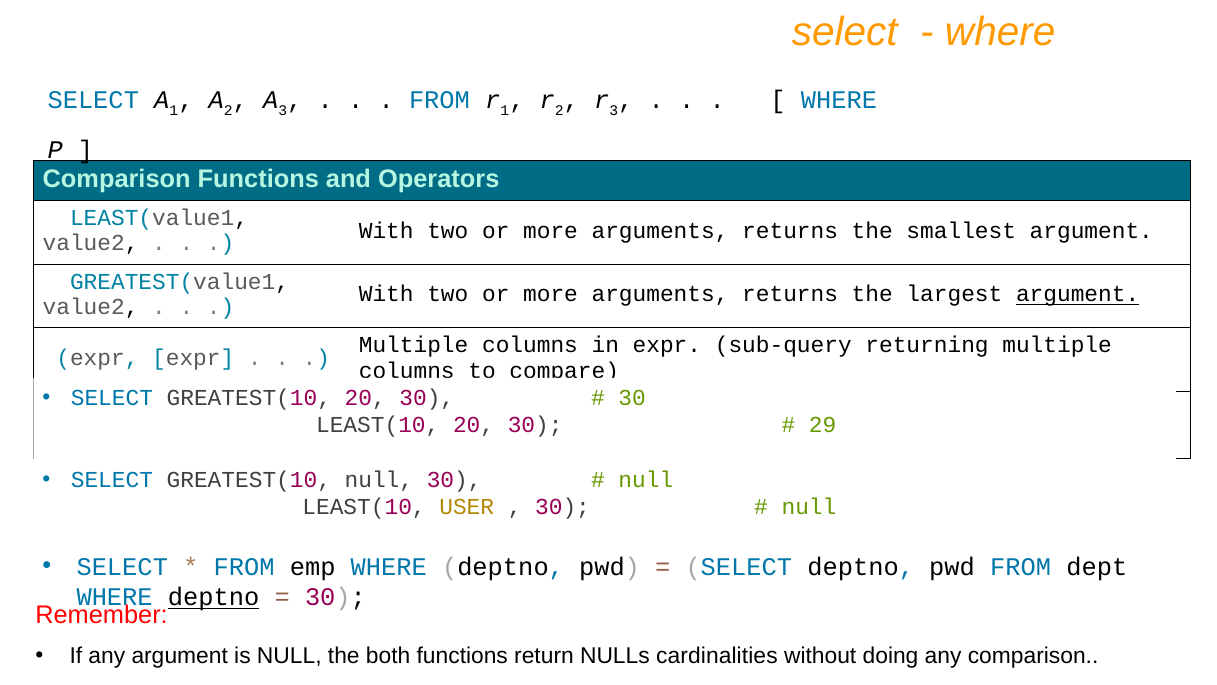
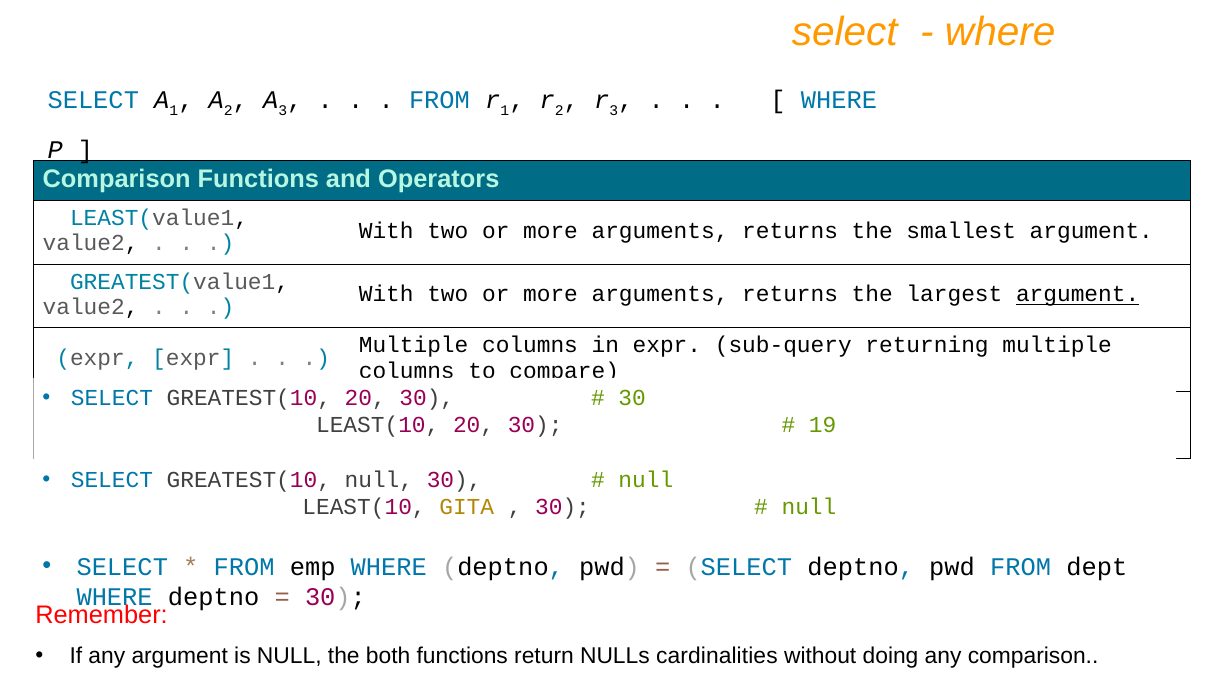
29: 29 -> 19 (823, 425)
USER: USER -> GITA (467, 507)
deptno underline: present -> none (214, 597)
